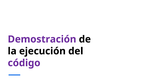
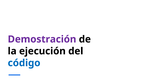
código colour: purple -> blue (24, 63)
